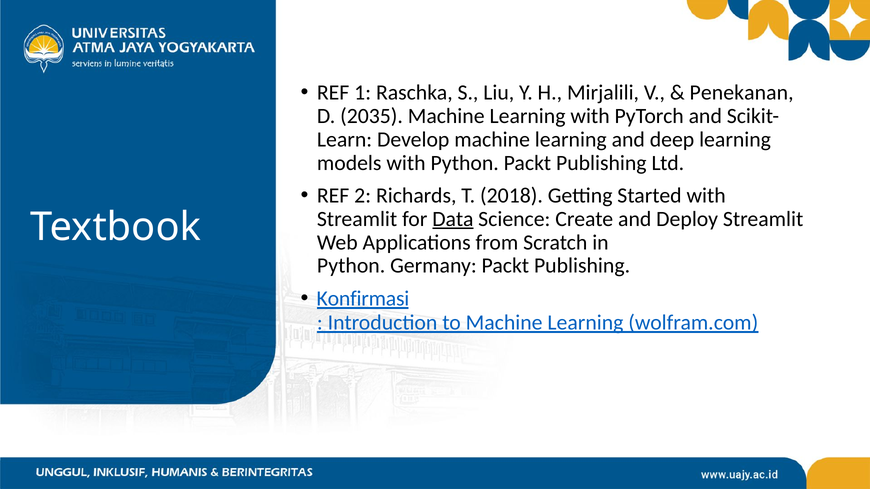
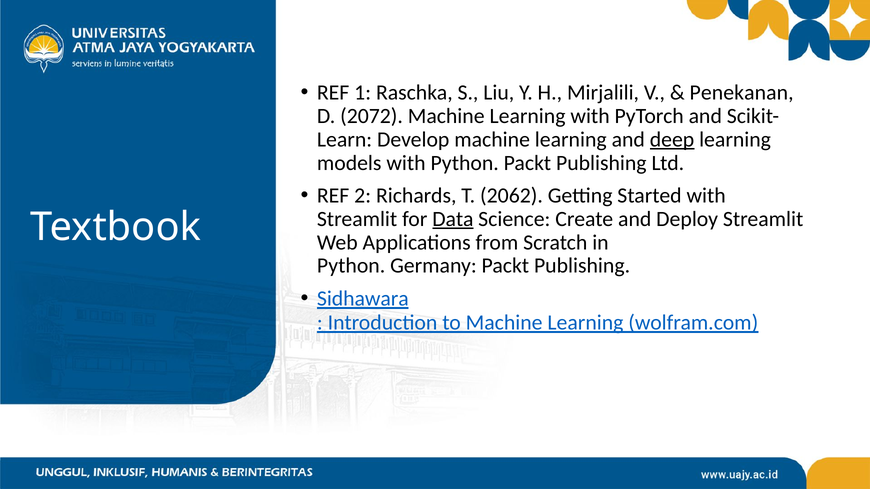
2035: 2035 -> 2072 (372, 116)
deep underline: none -> present (672, 140)
2018: 2018 -> 2062 (511, 196)
Konfirmasi: Konfirmasi -> Sidhawara (363, 299)
